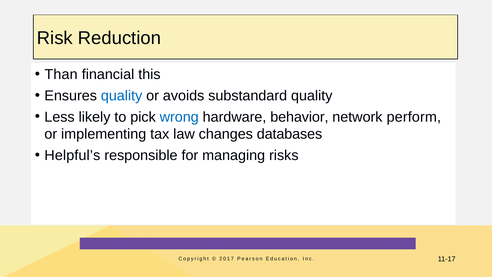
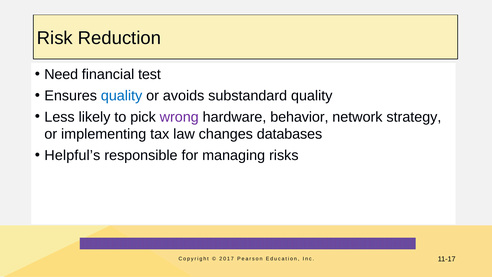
Than: Than -> Need (61, 74)
this: this -> test (150, 74)
wrong colour: blue -> purple (179, 117)
perform: perform -> strategy (414, 117)
